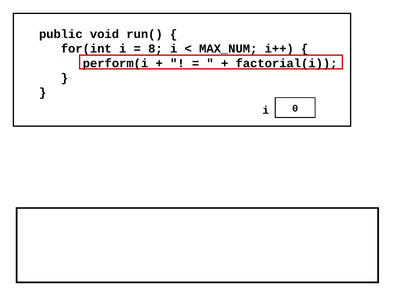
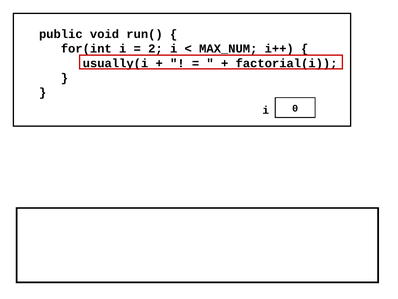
8: 8 -> 2 (155, 49)
perform(i: perform(i -> usually(i (115, 63)
